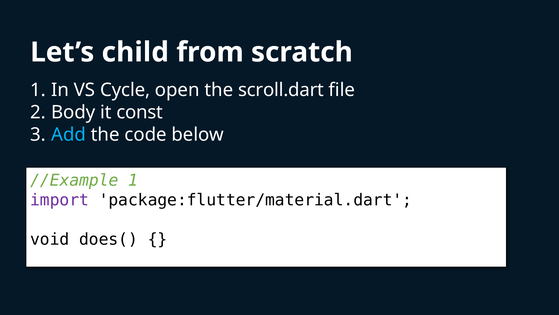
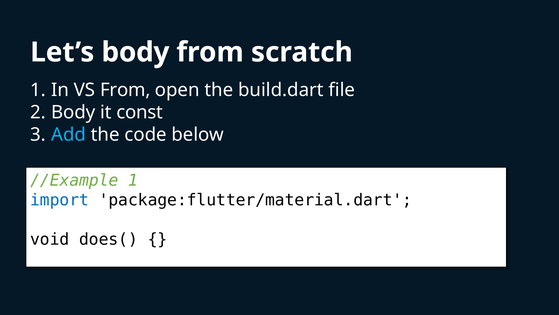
Let’s child: child -> body (135, 52)
VS Cycle: Cycle -> From (125, 90)
scroll.dart: scroll.dart -> build.dart (281, 90)
import colour: purple -> blue (60, 200)
